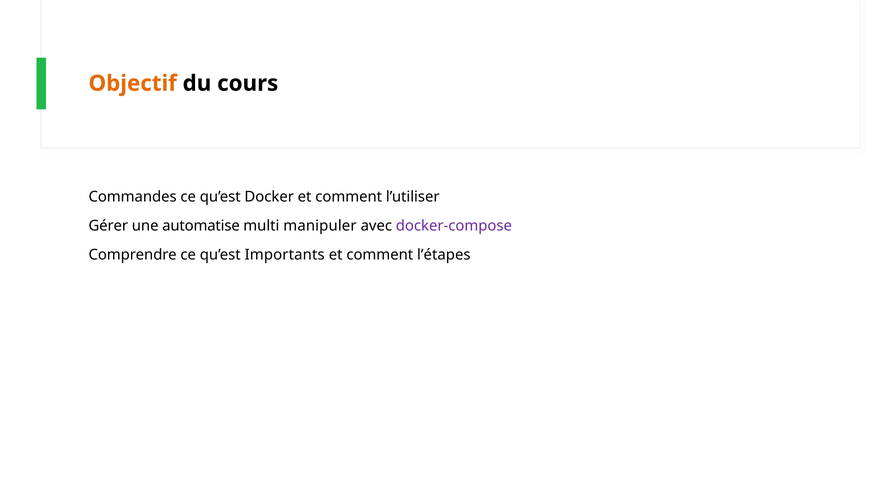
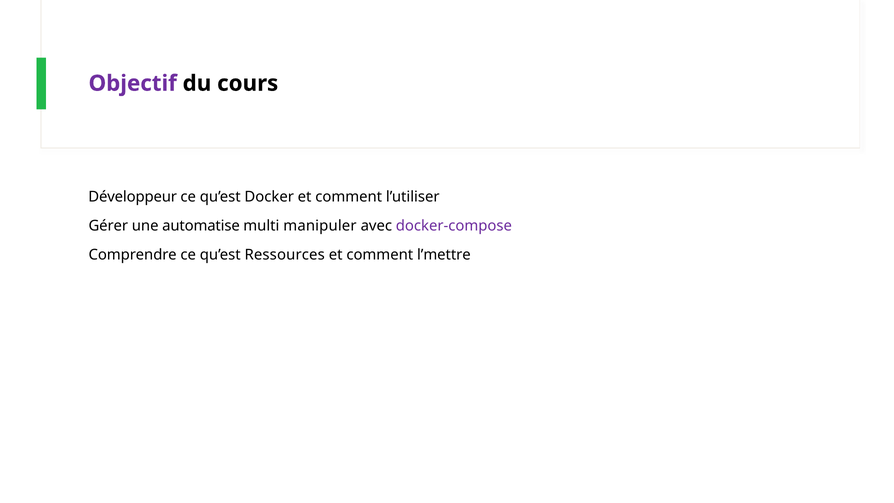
Objectif colour: orange -> purple (133, 83)
Commandes: Commandes -> Développeur (133, 197)
Importants: Importants -> Ressources (285, 255)
l’étapes: l’étapes -> l’mettre (444, 255)
